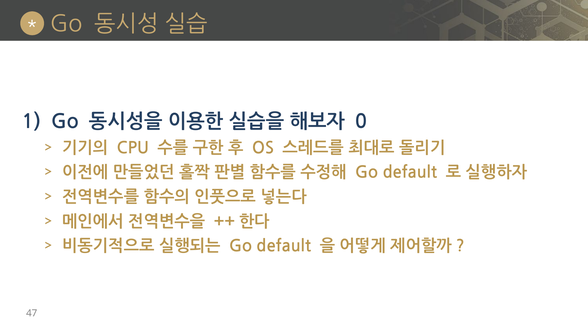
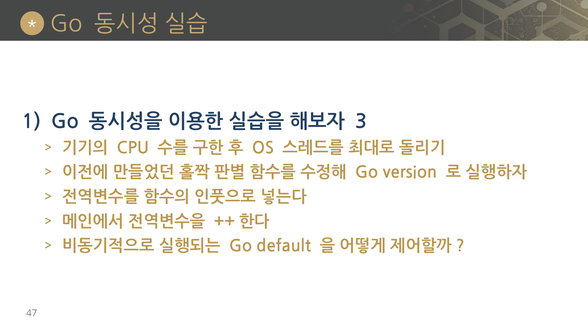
0: 0 -> 3 (361, 122)
default: default -> version (410, 172)
